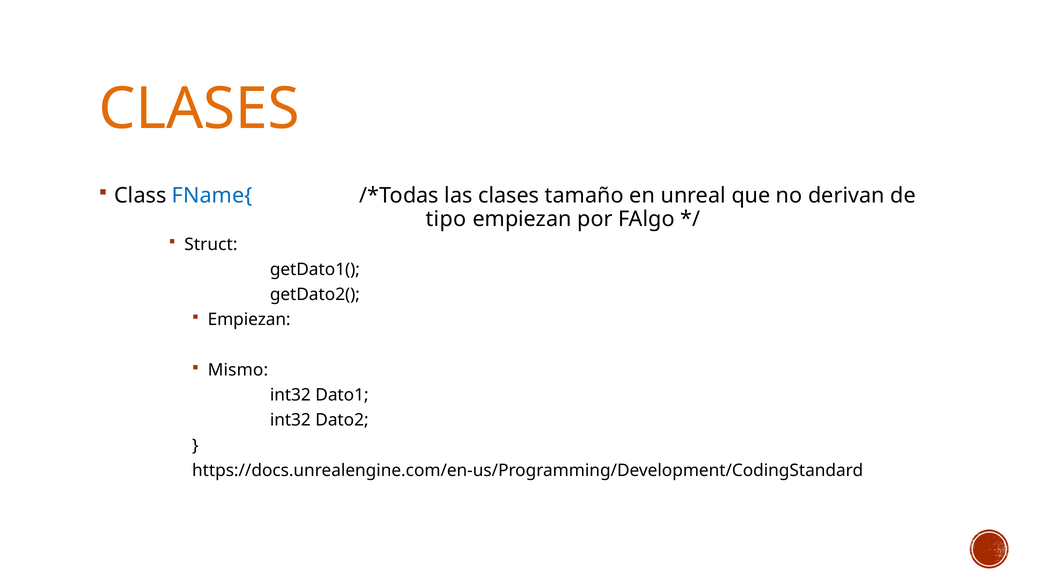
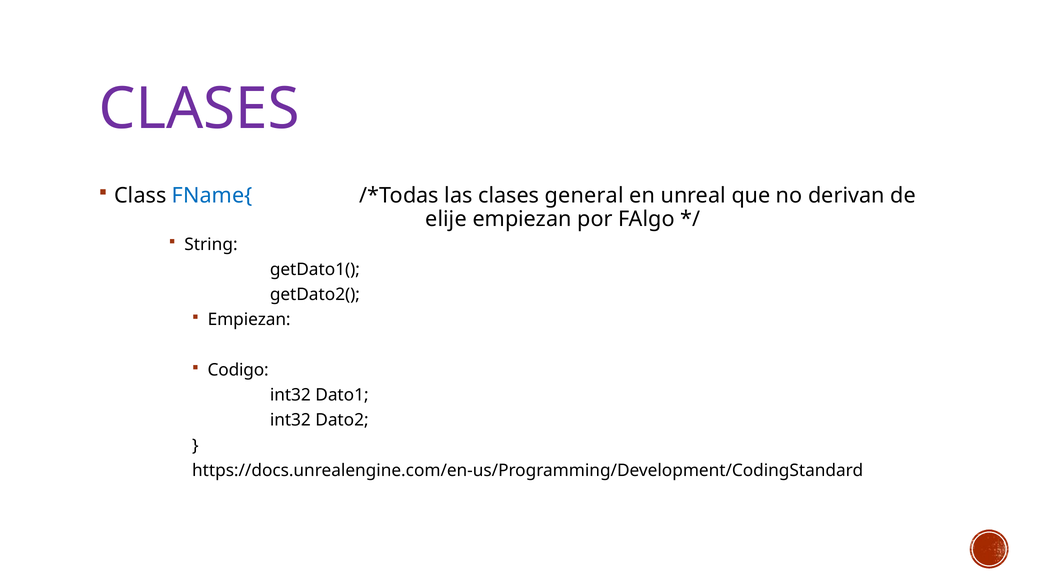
CLASES colour: orange -> purple (199, 109)
tamaño: tamaño -> general (584, 196)
tipo: tipo -> elije (446, 219)
Struct: Struct -> String (211, 245)
Mismo: Mismo -> Codigo (238, 370)
